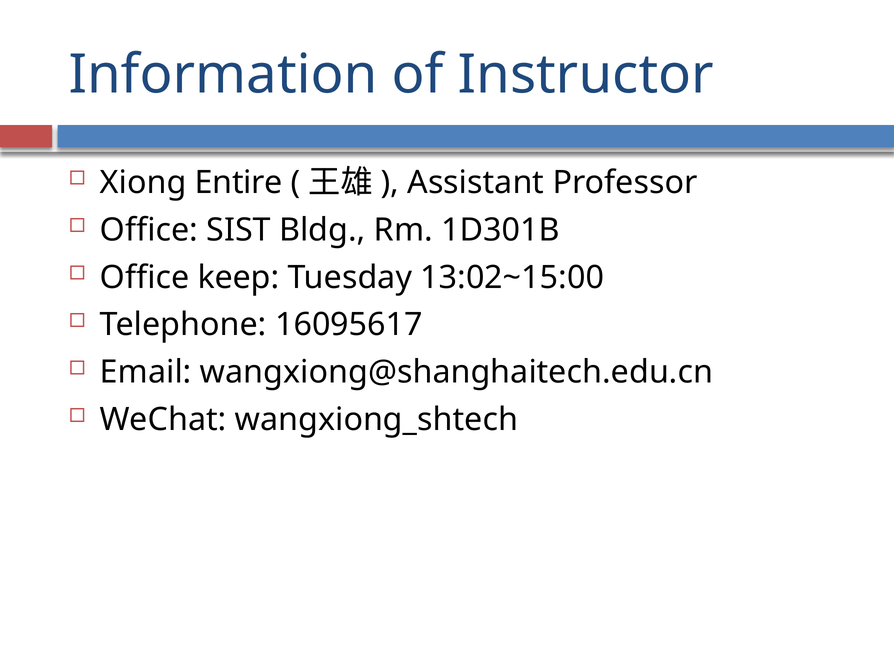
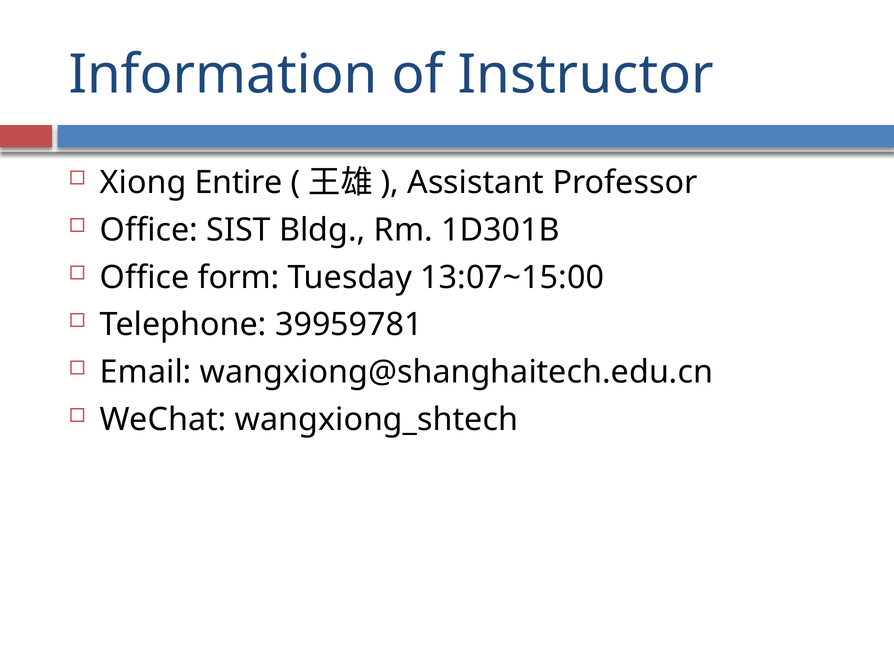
keep: keep -> form (239, 278)
13:02~15:00: 13:02~15:00 -> 13:07~15:00 (512, 278)
16095617: 16095617 -> 39959781 (349, 325)
